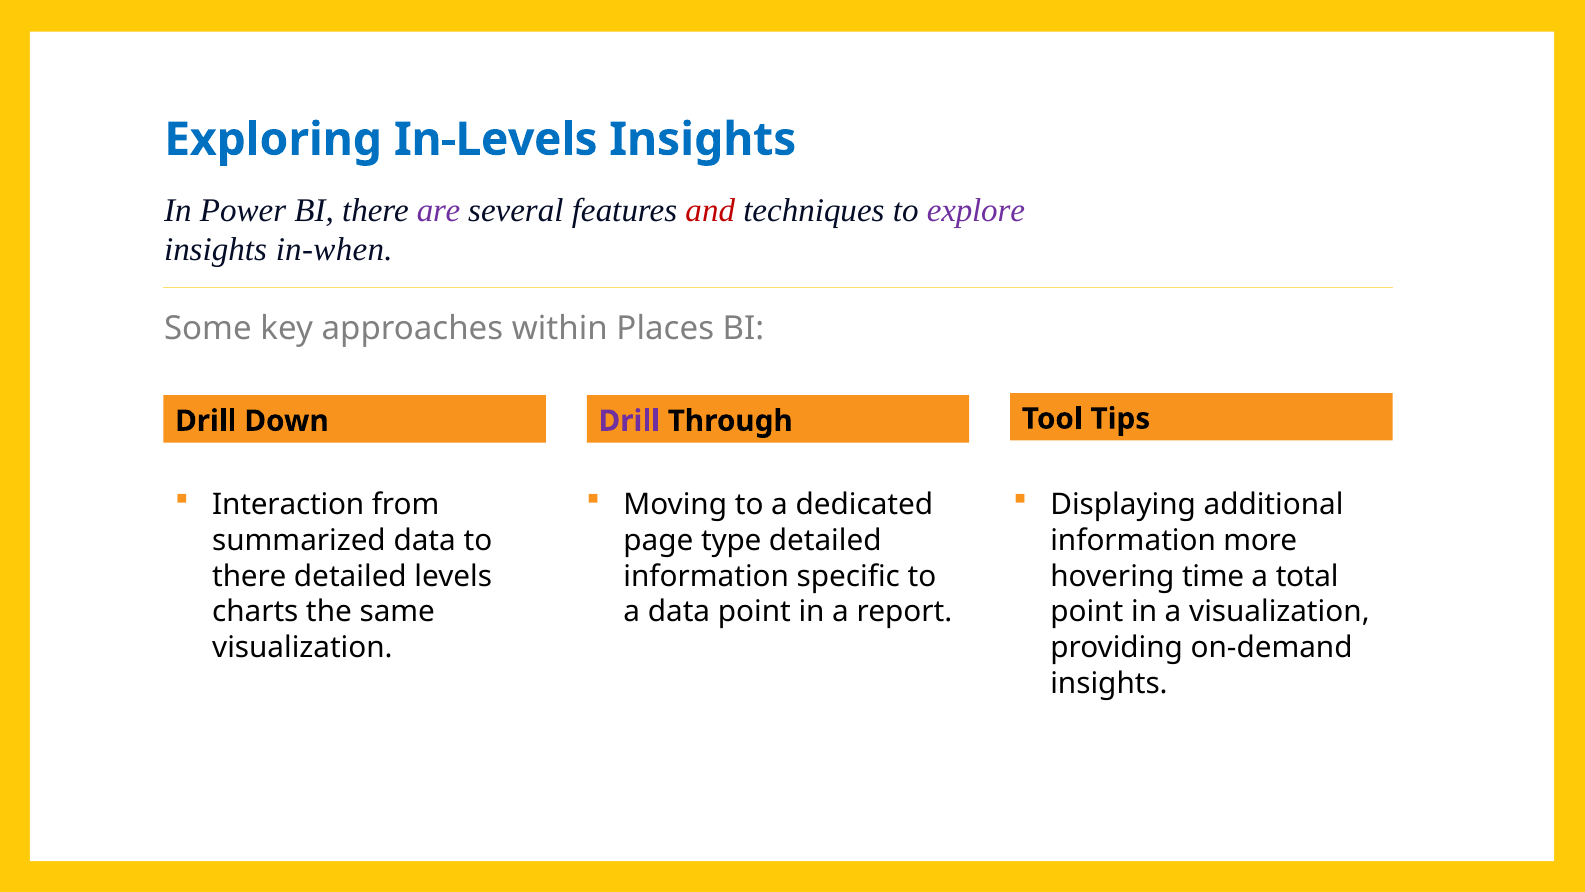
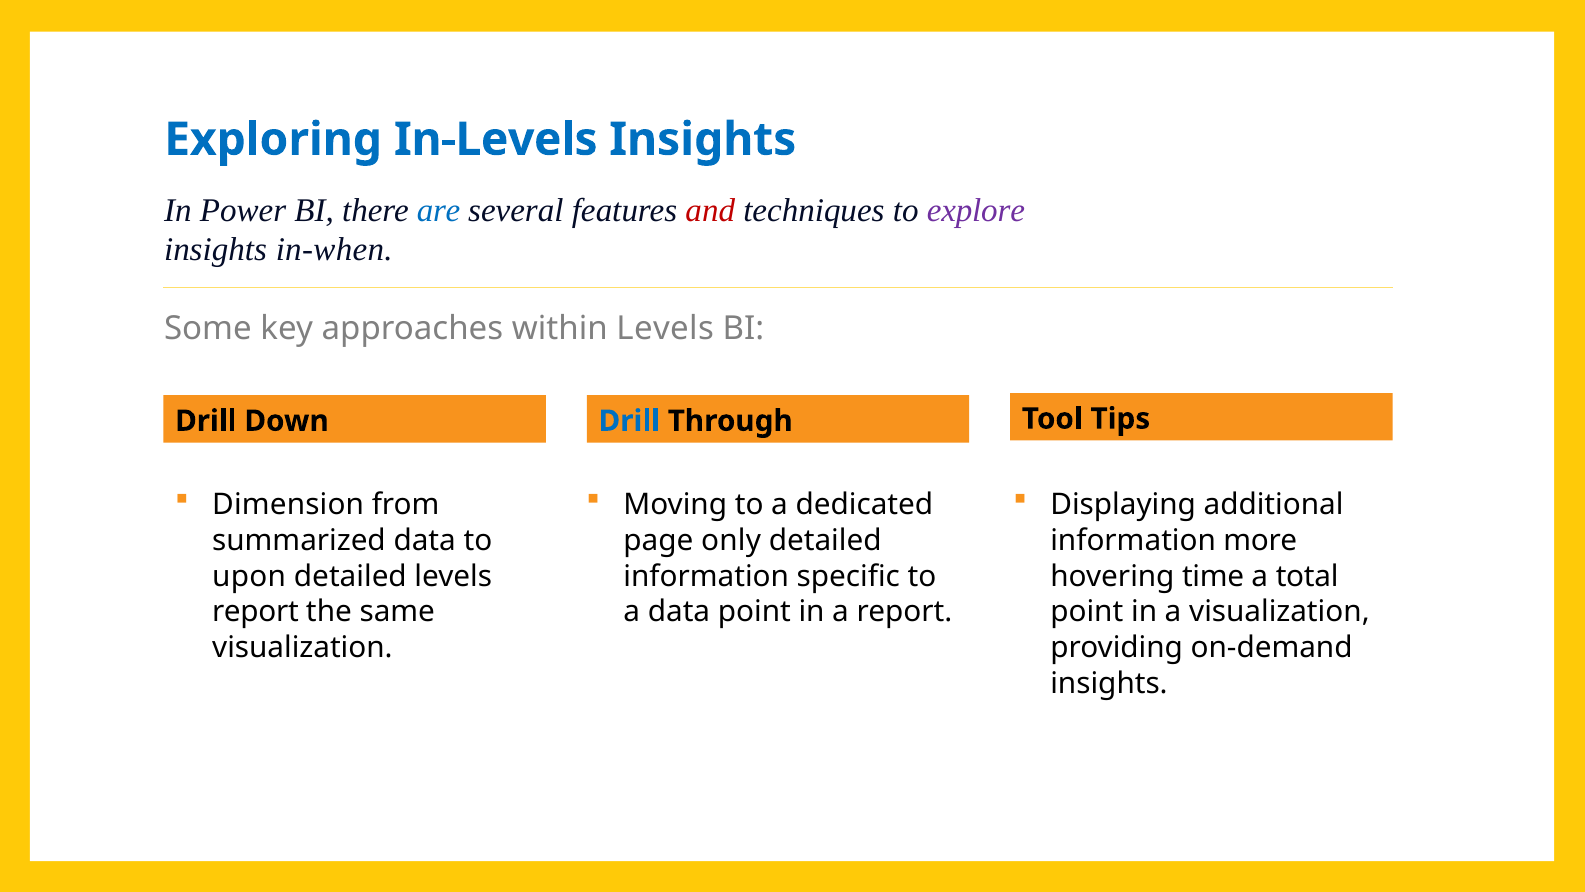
are colour: purple -> blue (439, 210)
within Places: Places -> Levels (665, 329)
Drill colour: purple -> blue (629, 421)
Interaction: Interaction -> Dimension (288, 505)
type: type -> only (731, 540)
there: there -> upon (249, 576)
charts: charts -> report (255, 612)
